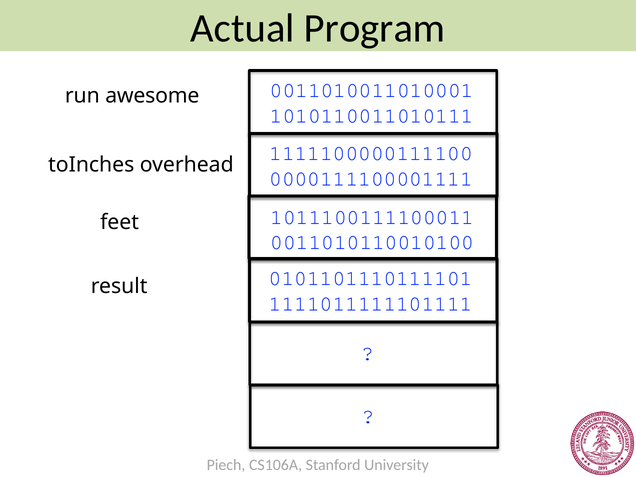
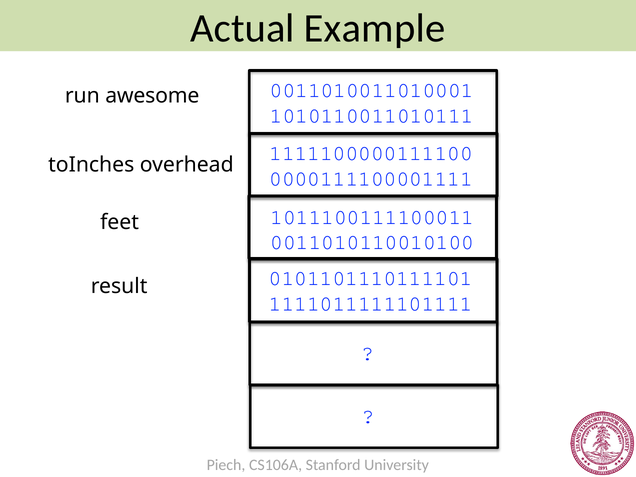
Program: Program -> Example (375, 28)
